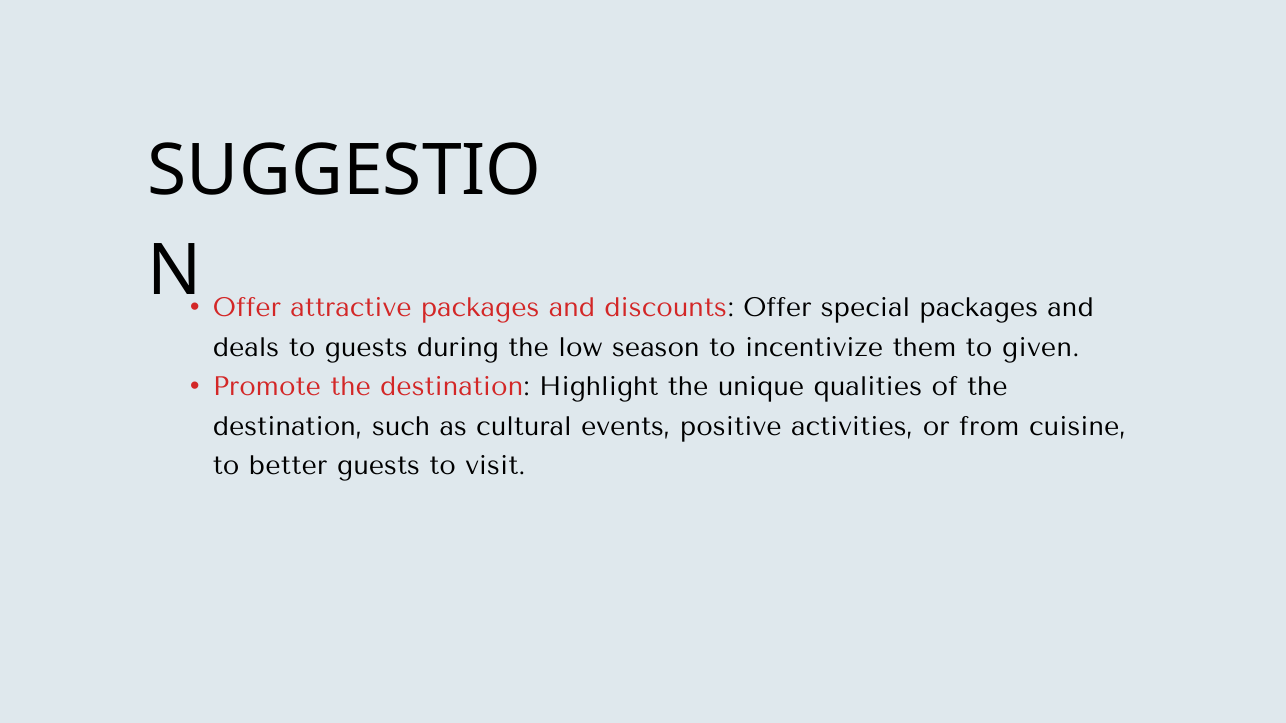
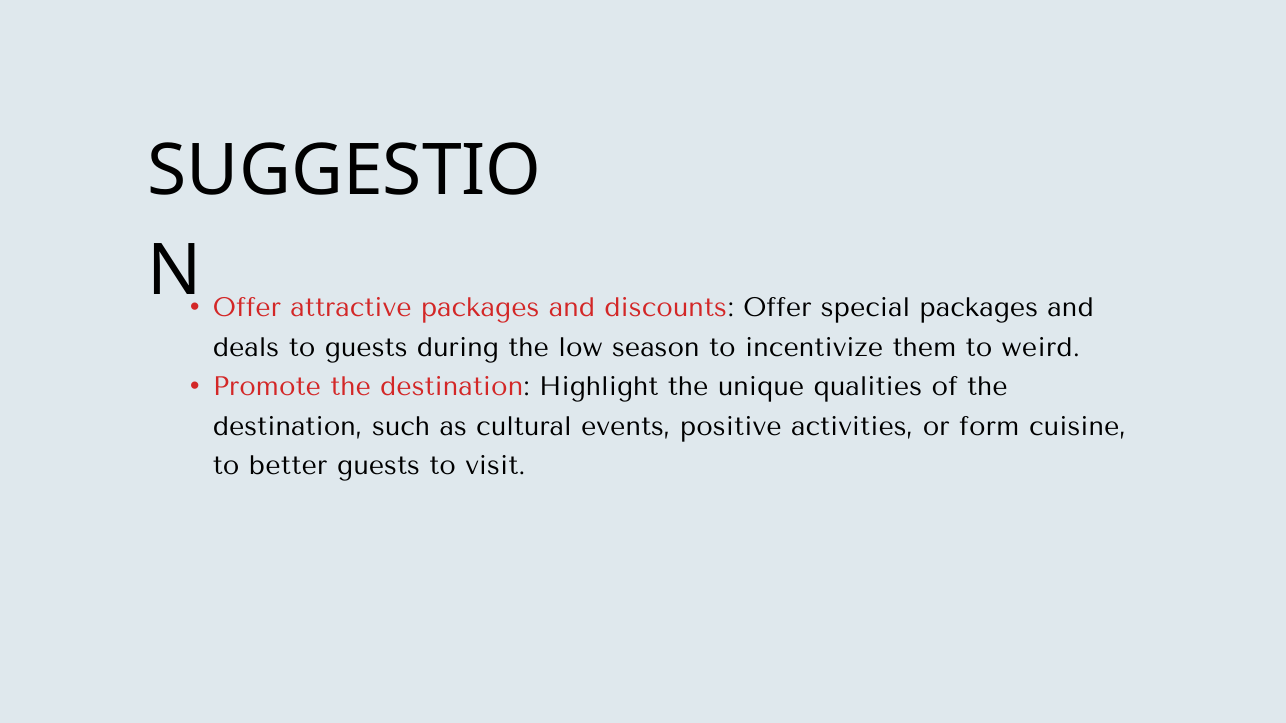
given: given -> weird (1041, 348)
from: from -> form (989, 427)
